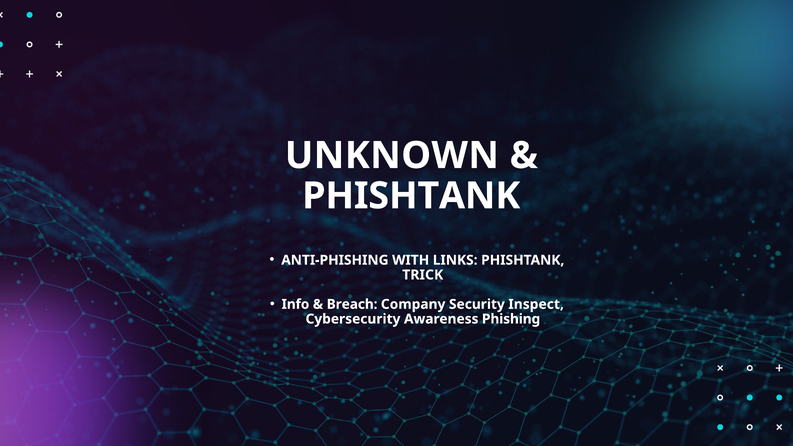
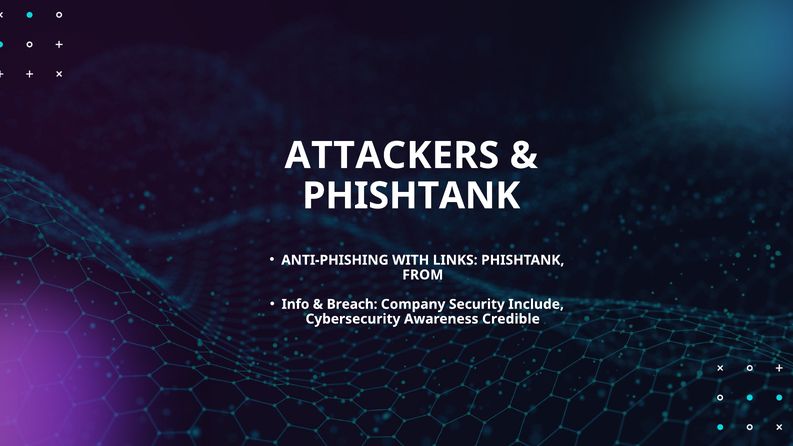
UNKNOWN: UNKNOWN -> ATTACKERS (392, 156)
TRICK: TRICK -> FROM (423, 275)
Inspect: Inspect -> Include (536, 304)
Phishing: Phishing -> Credible (511, 319)
